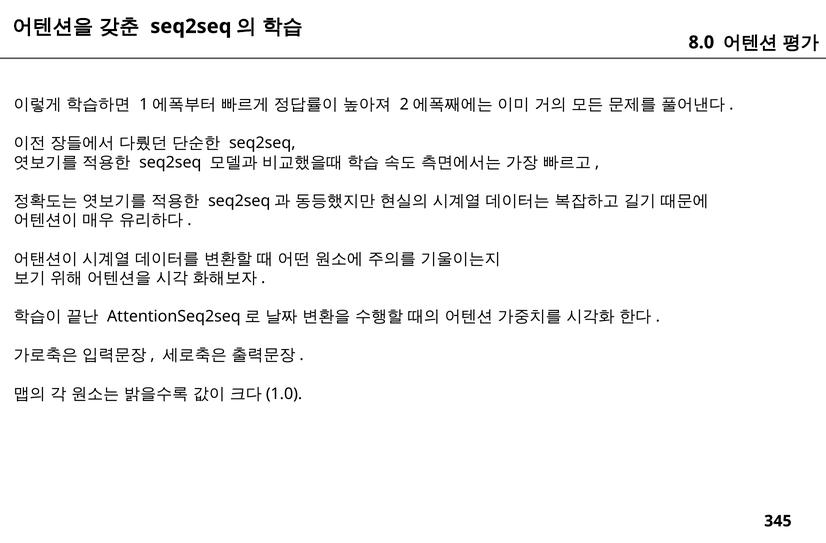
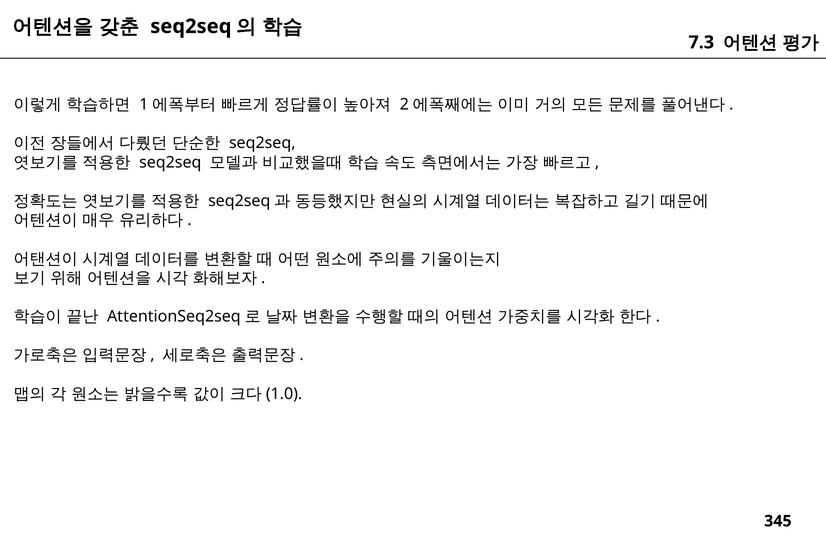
8.0: 8.0 -> 7.3 (701, 42)
